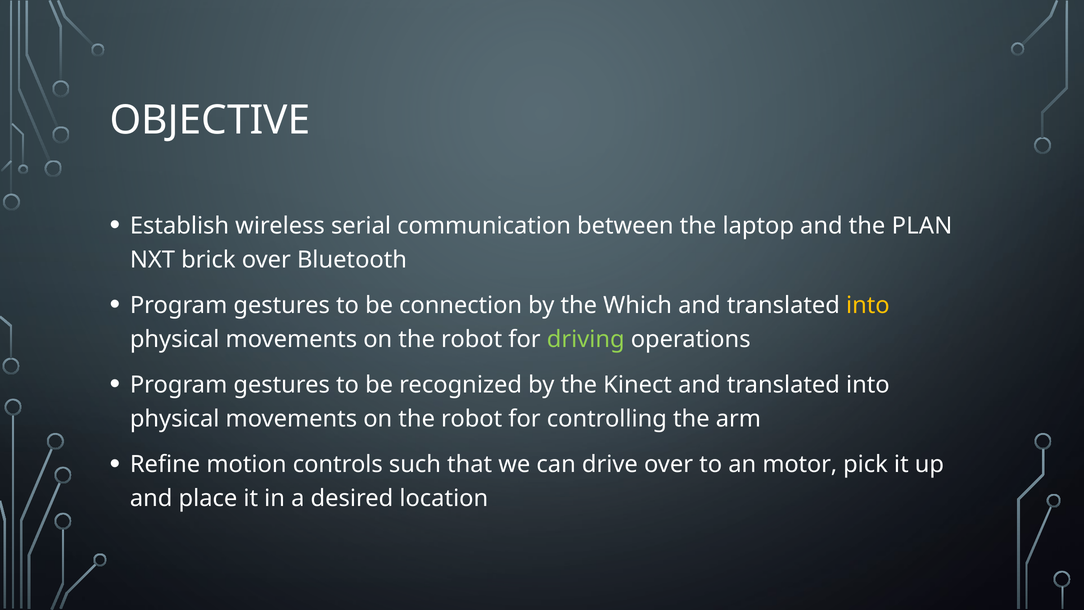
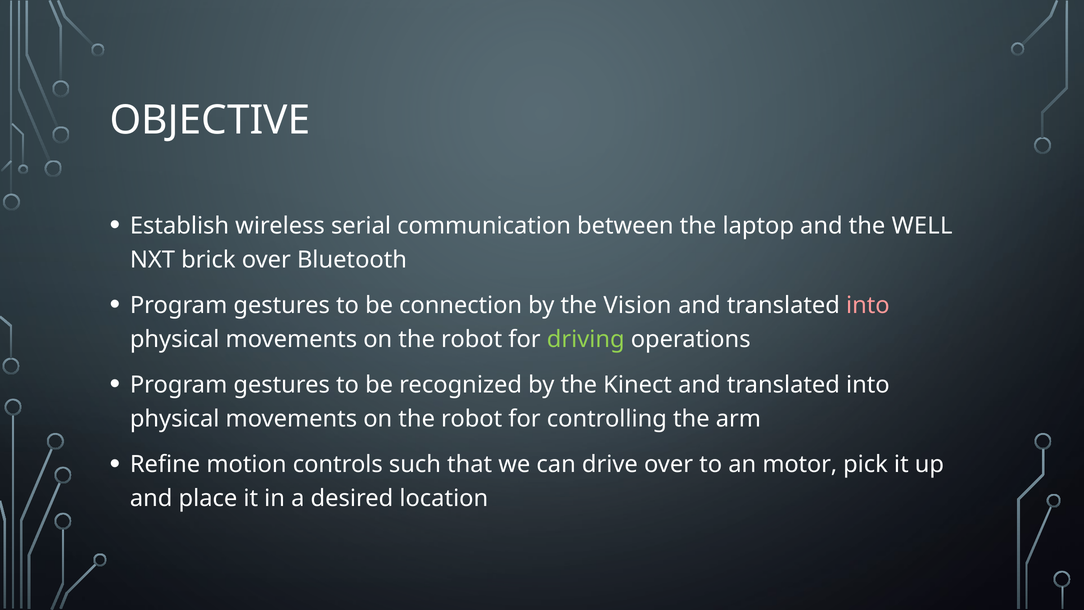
PLAN: PLAN -> WELL (922, 226)
Which: Which -> Vision (637, 305)
into colour: yellow -> pink (868, 305)
